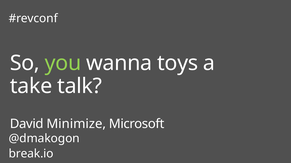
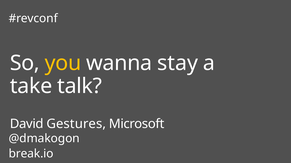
you colour: light green -> yellow (63, 63)
toys: toys -> stay (178, 63)
Minimize: Minimize -> Gestures (76, 124)
